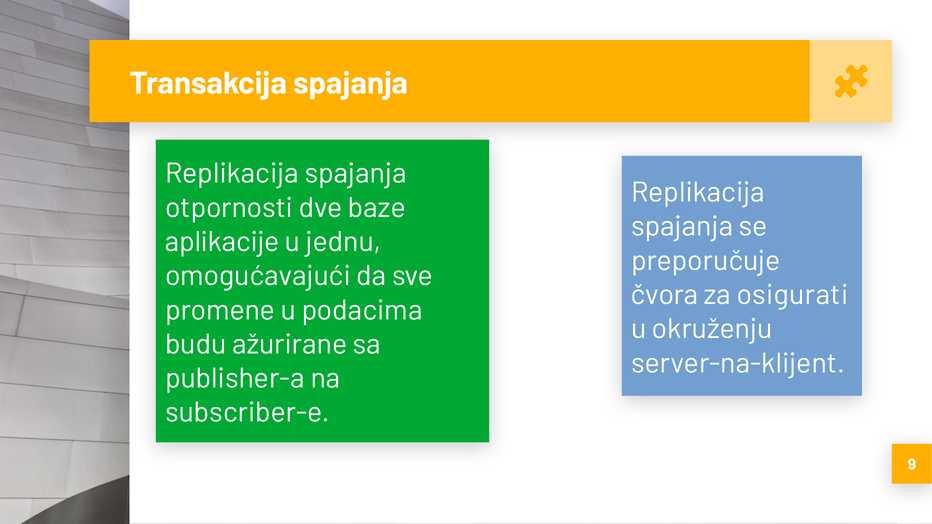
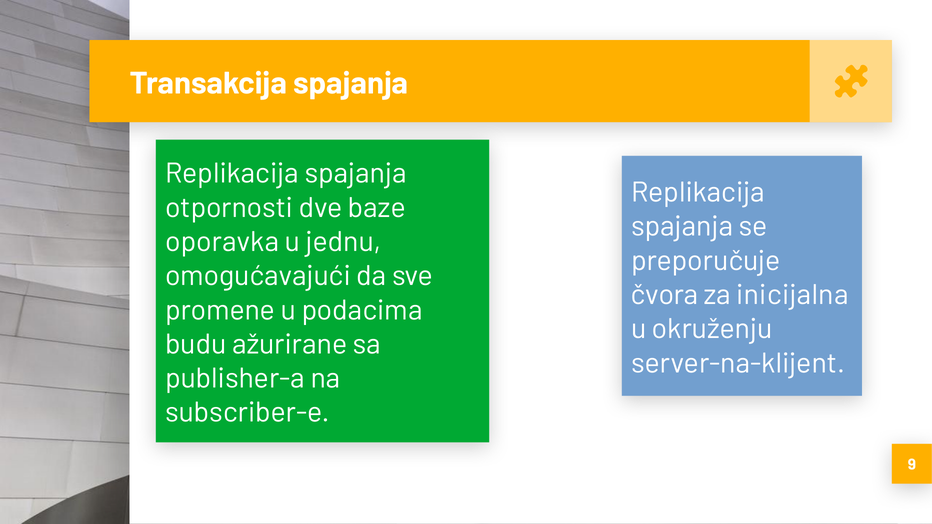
aplikacije: aplikacije -> oporavka (222, 242)
osigurati: osigurati -> inicijalna (792, 295)
